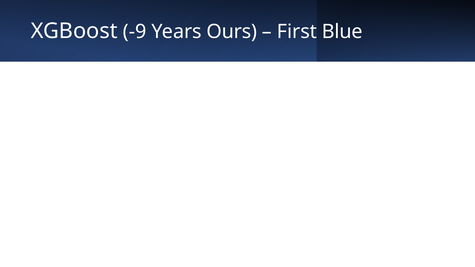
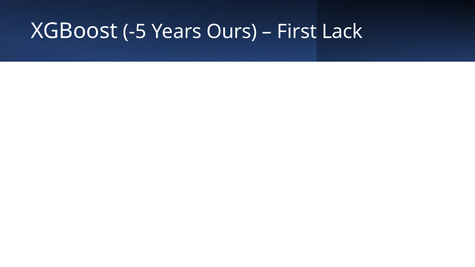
-9: -9 -> -5 (135, 32)
Blue: Blue -> Lack (342, 32)
